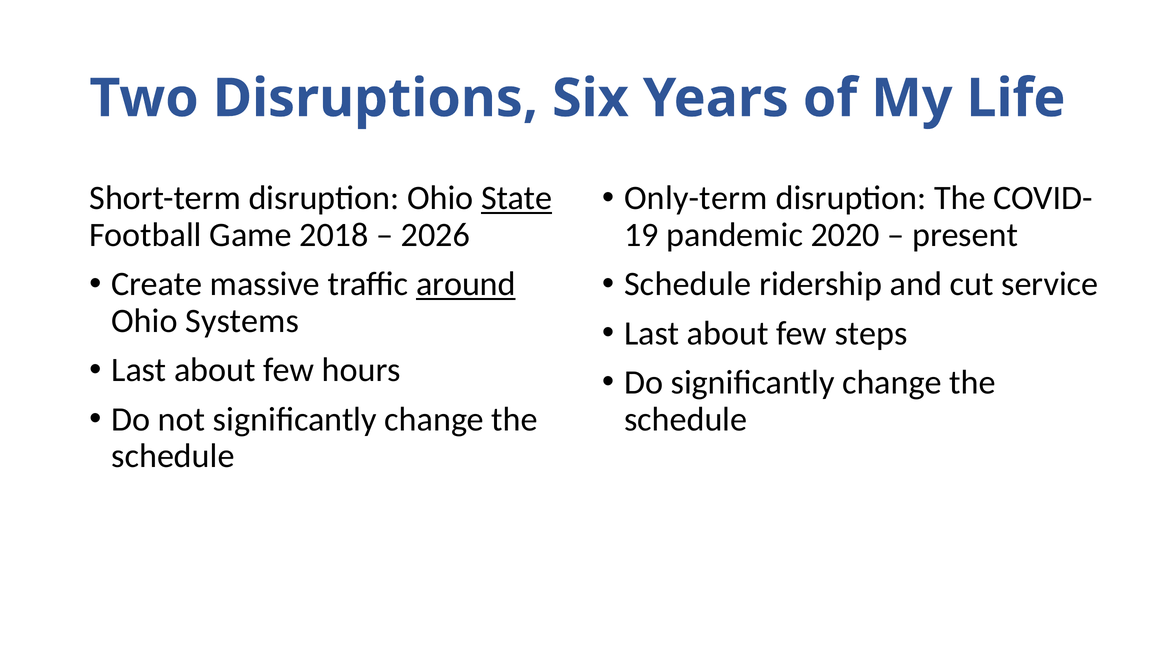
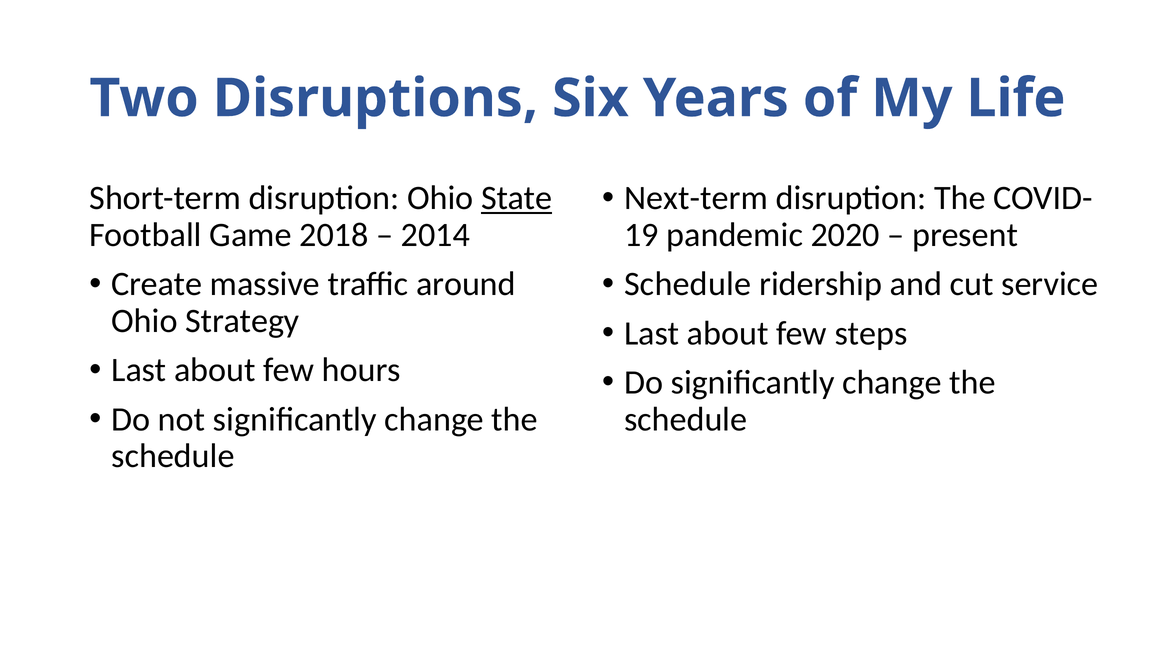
Only-term: Only-term -> Next-term (696, 198)
2026: 2026 -> 2014 (435, 235)
around underline: present -> none (466, 284)
Systems: Systems -> Strategy (242, 321)
